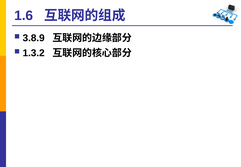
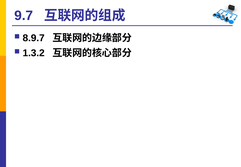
1.6: 1.6 -> 9.7 (24, 16)
3.8.9: 3.8.9 -> 8.9.7 (34, 38)
